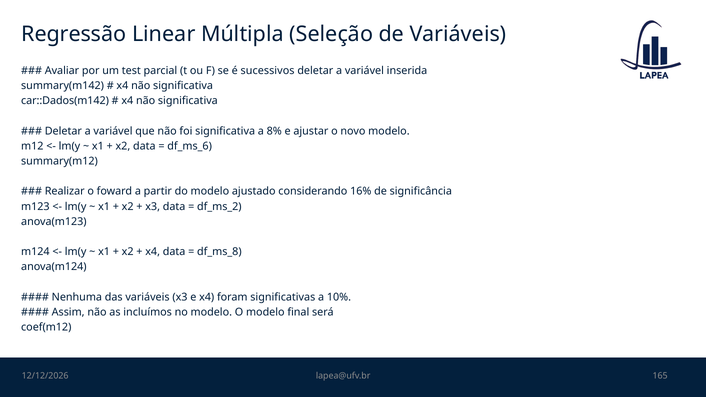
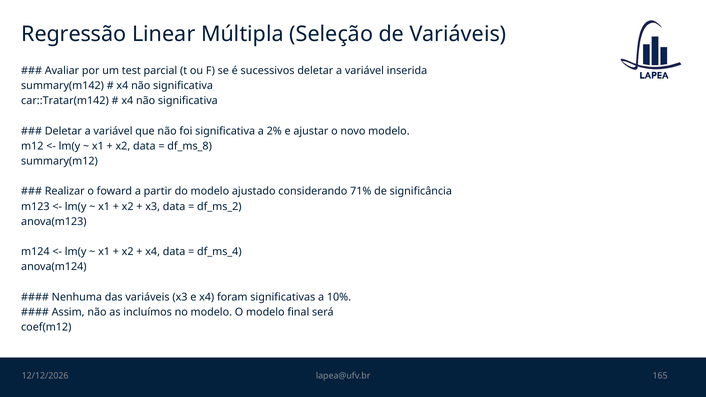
car::Dados(m142: car::Dados(m142 -> car::Tratar(m142 (65, 101)
8%: 8% -> 2% (274, 131)
df_ms_6: df_ms_6 -> df_ms_8 (190, 146)
16%: 16% -> 71% (361, 191)
df_ms_8: df_ms_8 -> df_ms_4 (219, 252)
